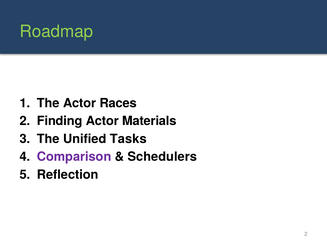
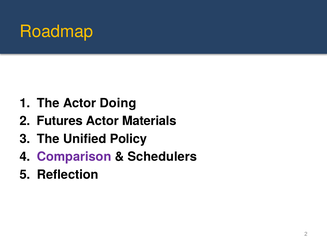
Roadmap colour: light green -> yellow (56, 31)
Races: Races -> Doing (118, 103)
Finding: Finding -> Futures (60, 121)
Tasks: Tasks -> Policy (128, 139)
